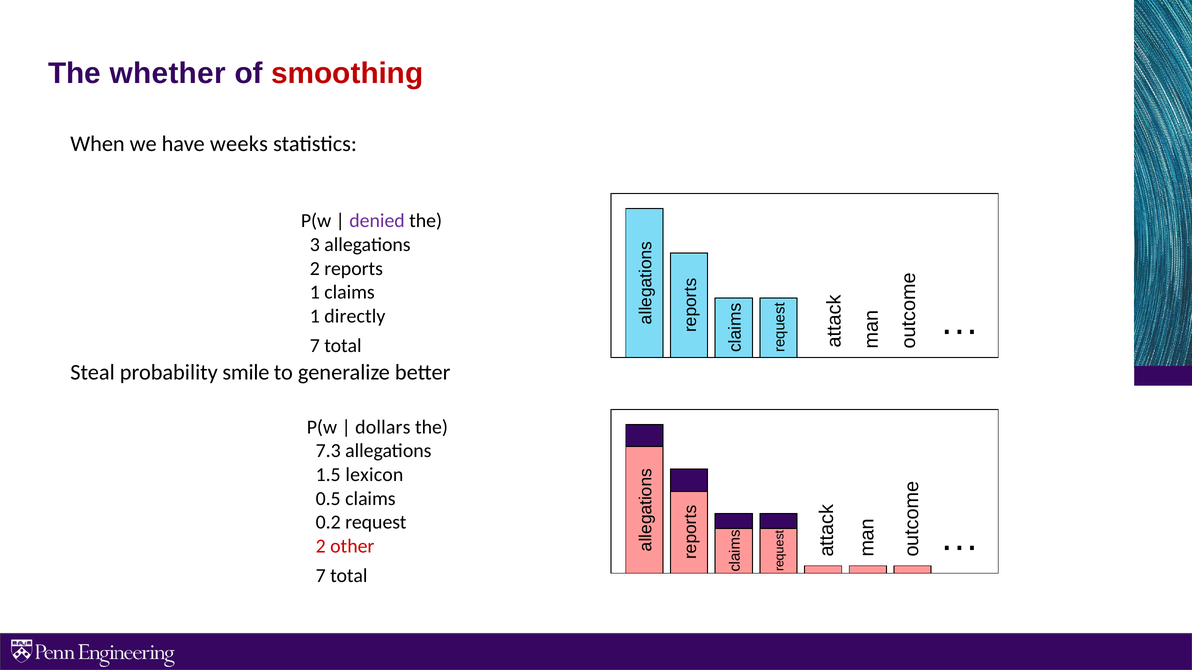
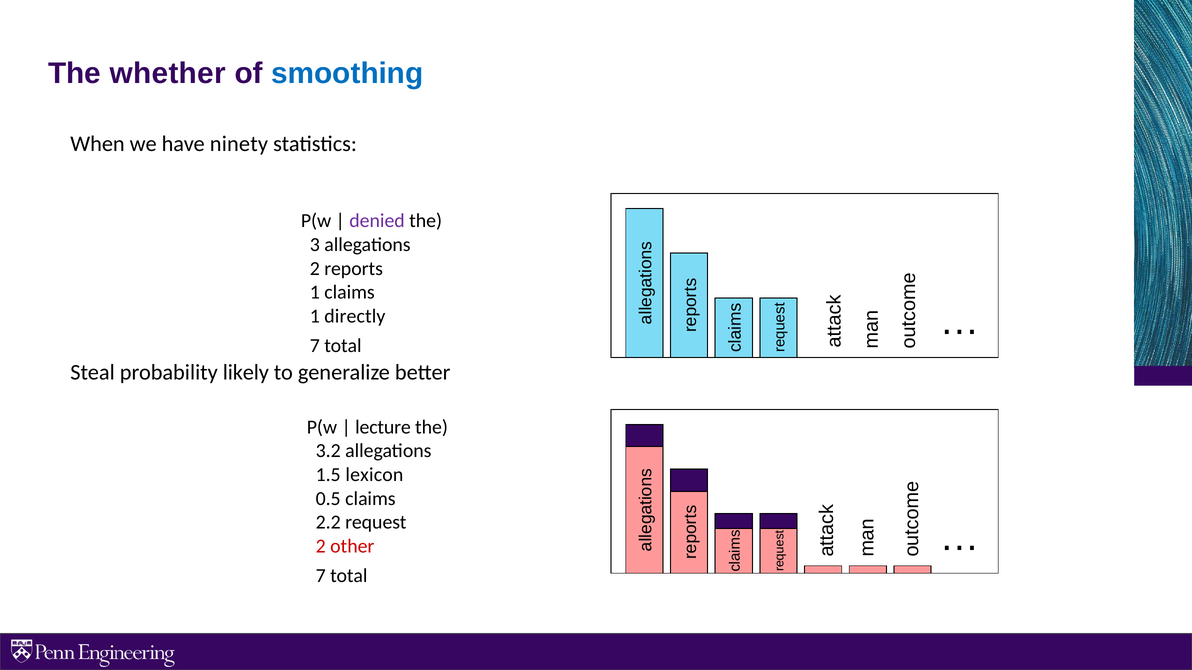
smoothing colour: red -> blue (347, 73)
weeks: weeks -> ninety (239, 144)
smile: smile -> likely (246, 373)
dollars: dollars -> lecture (383, 427)
7.3: 7.3 -> 3.2 (328, 451)
0.2: 0.2 -> 2.2 (328, 523)
